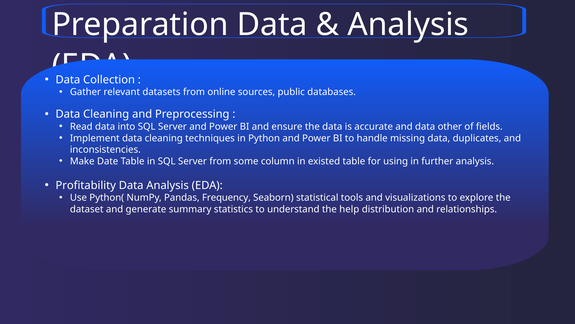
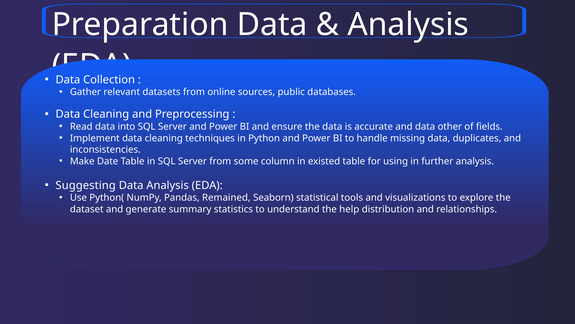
Profitability: Profitability -> Suggesting (86, 185)
Frequency: Frequency -> Remained (226, 197)
